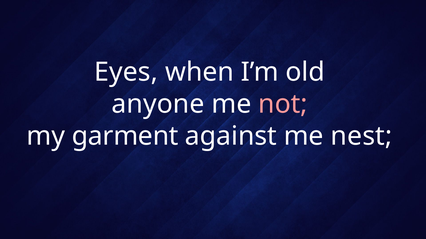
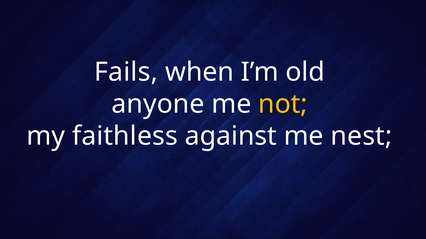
Eyes: Eyes -> Fails (126, 72)
not colour: pink -> yellow (283, 104)
garment: garment -> faithless (125, 136)
